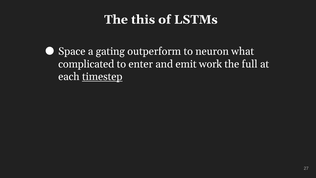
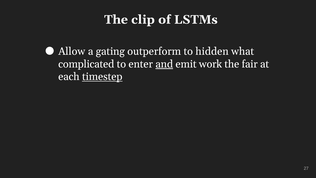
this: this -> clip (143, 20)
Space: Space -> Allow (72, 51)
neuron: neuron -> hidden (212, 51)
and underline: none -> present (164, 64)
full: full -> fair (250, 64)
